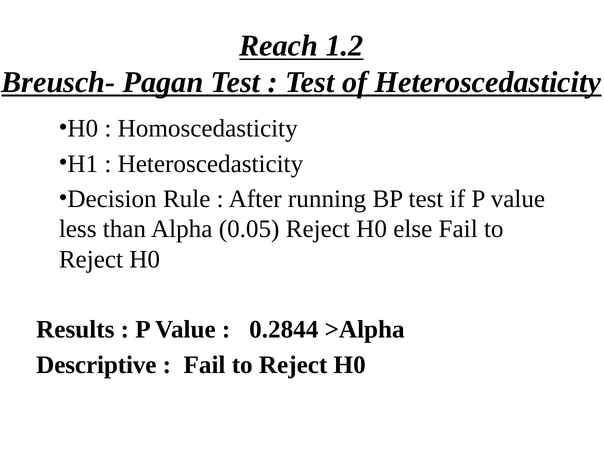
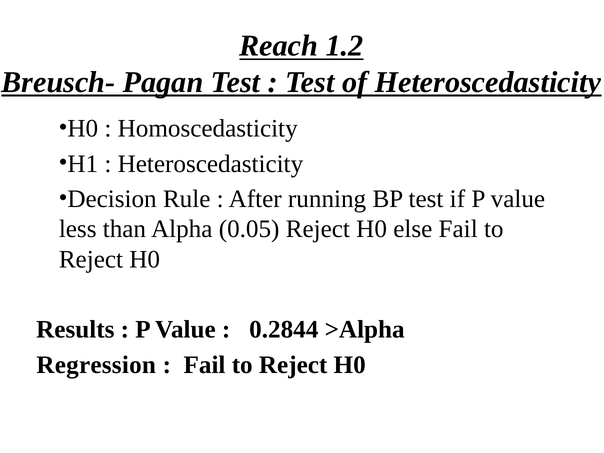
Descriptive: Descriptive -> Regression (96, 365)
